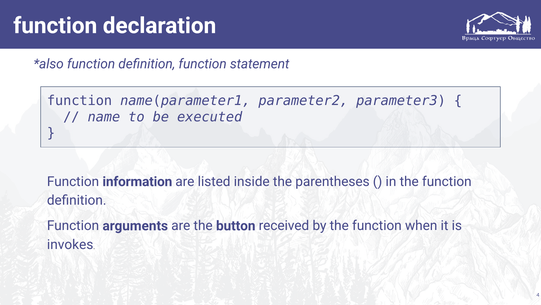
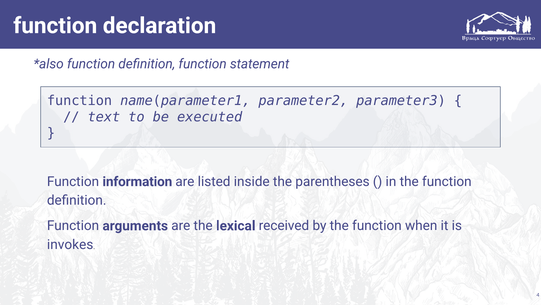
name: name -> text (104, 117)
button: button -> lexical (236, 225)
